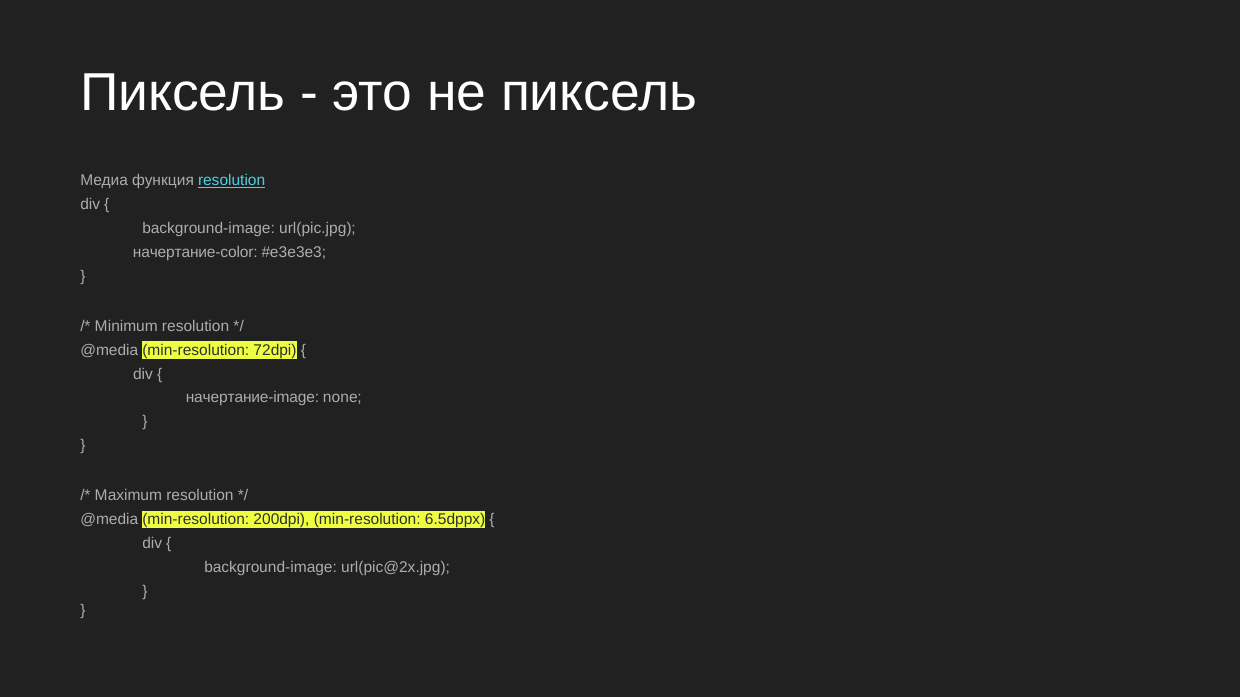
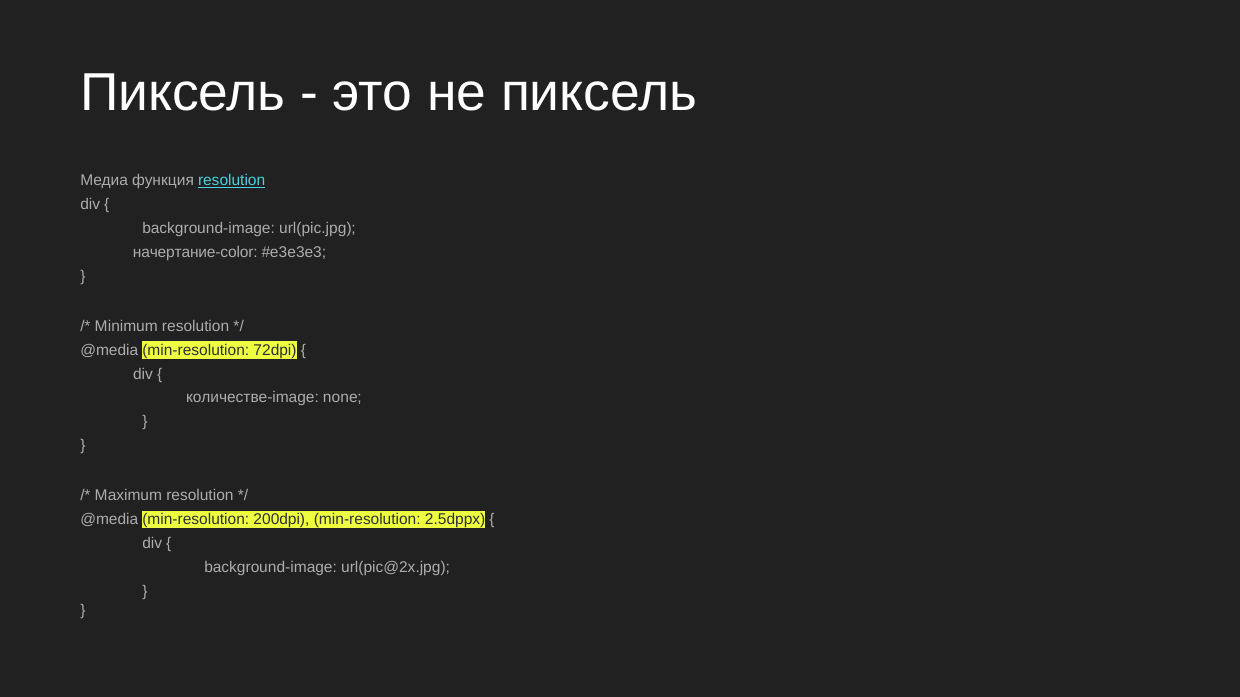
начертание-image: начертание-image -> количестве-image (252, 398)
6.5dppx: 6.5dppx -> 2.5dppx (455, 520)
